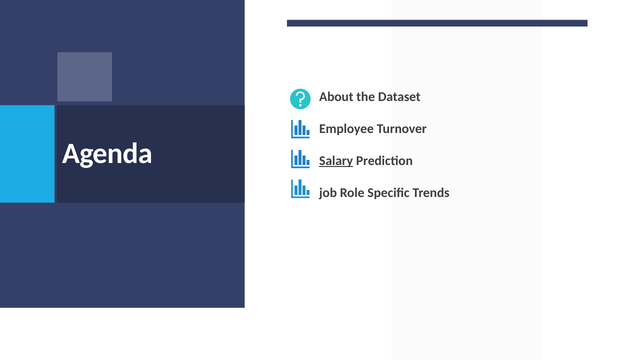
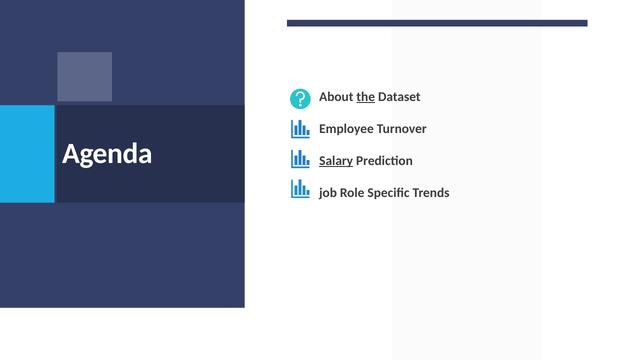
the underline: none -> present (366, 97)
